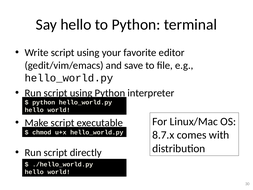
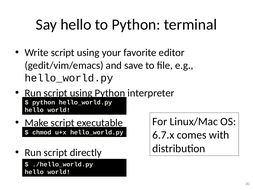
8.7.x: 8.7.x -> 6.7.x (163, 135)
